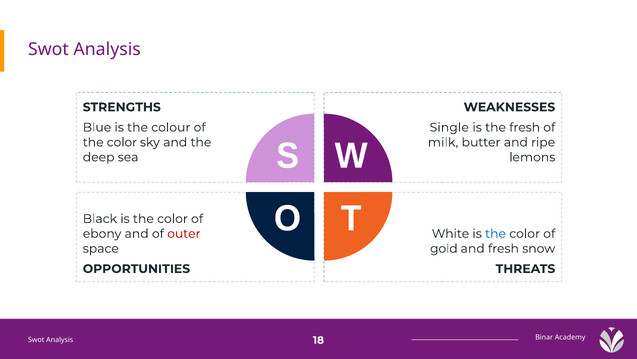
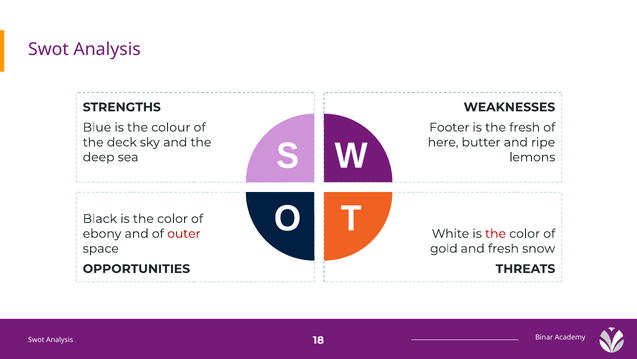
Single: Single -> Footer (449, 127)
color: color -> deck (122, 142)
milk: milk -> here (443, 142)
the colour: blue -> red (496, 233)
